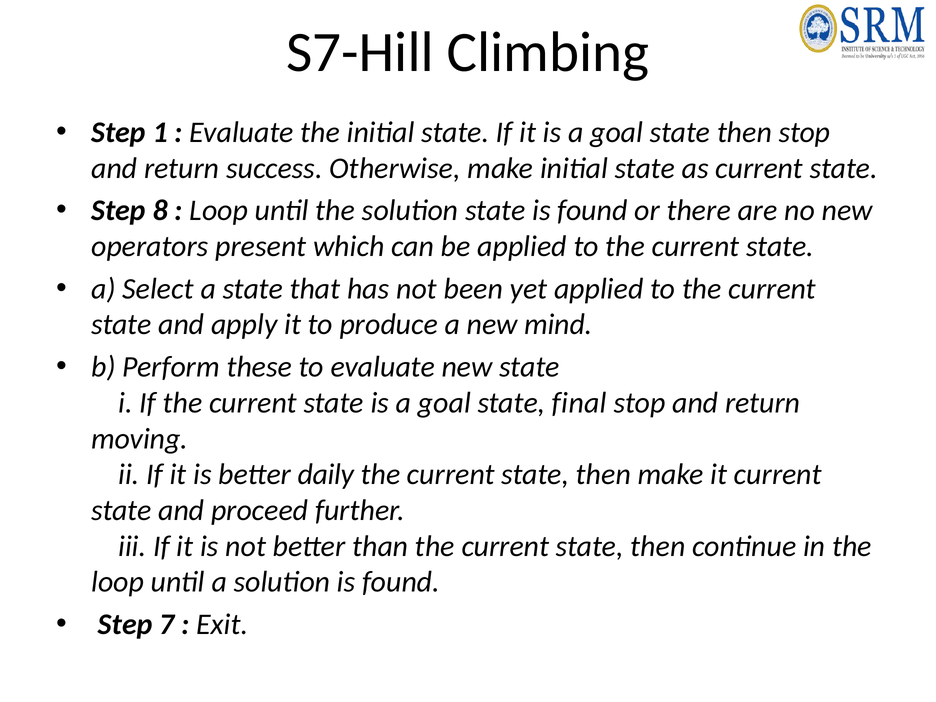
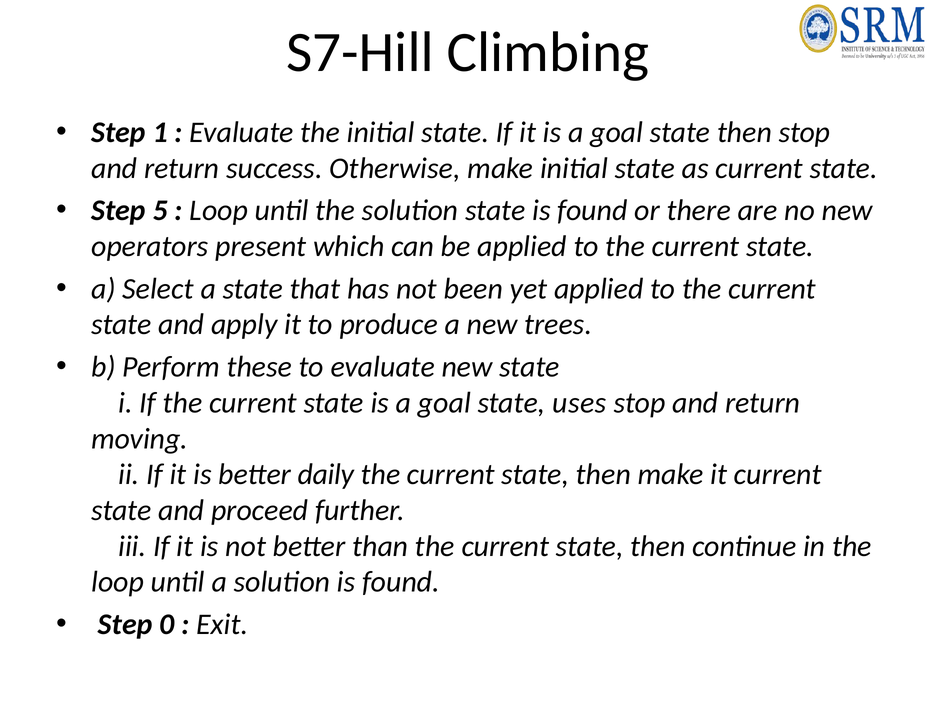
8: 8 -> 5 (160, 211)
mind: mind -> trees (558, 325)
final: final -> uses (579, 403)
7: 7 -> 0 (167, 624)
